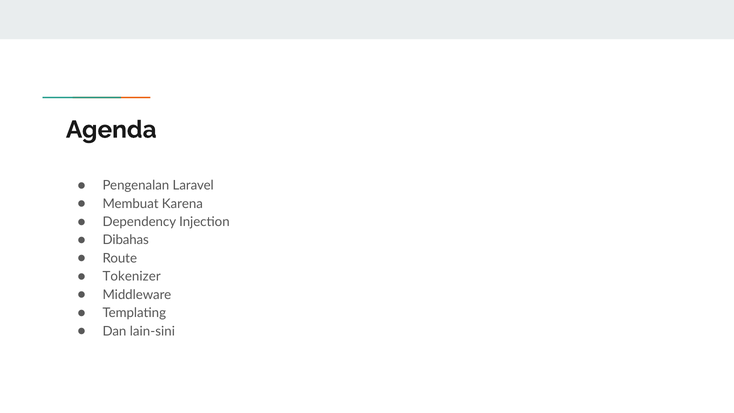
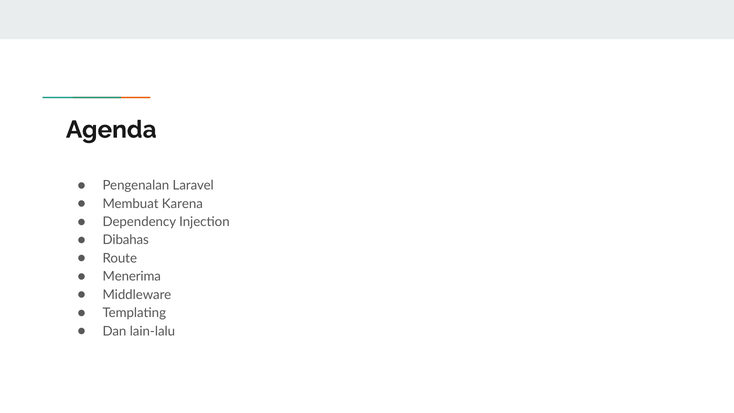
Tokenizer: Tokenizer -> Menerima (132, 276)
lain-sini: lain-sini -> lain-lalu (152, 331)
